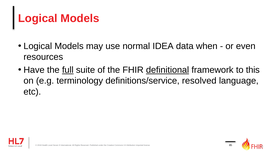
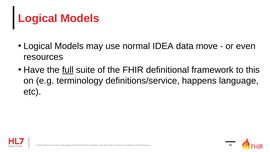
when: when -> move (207, 46)
definitional underline: present -> none (168, 70)
resolved: resolved -> happens (199, 81)
